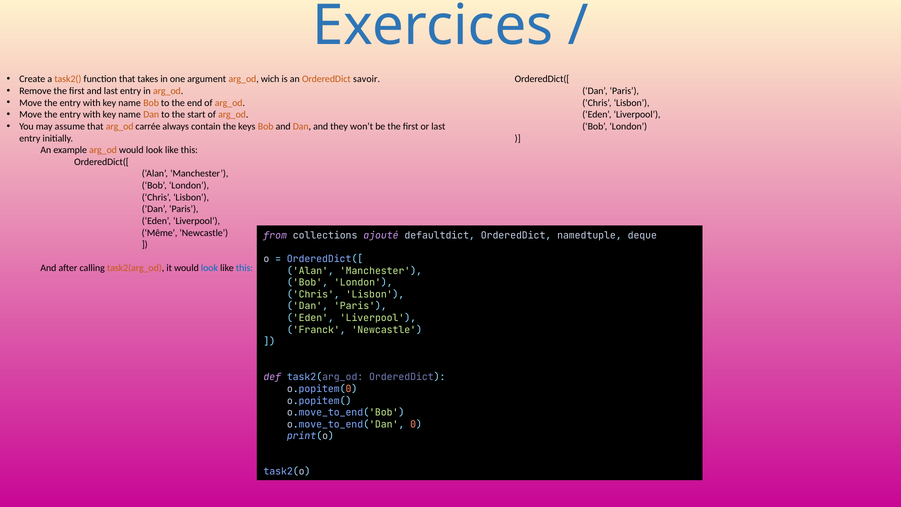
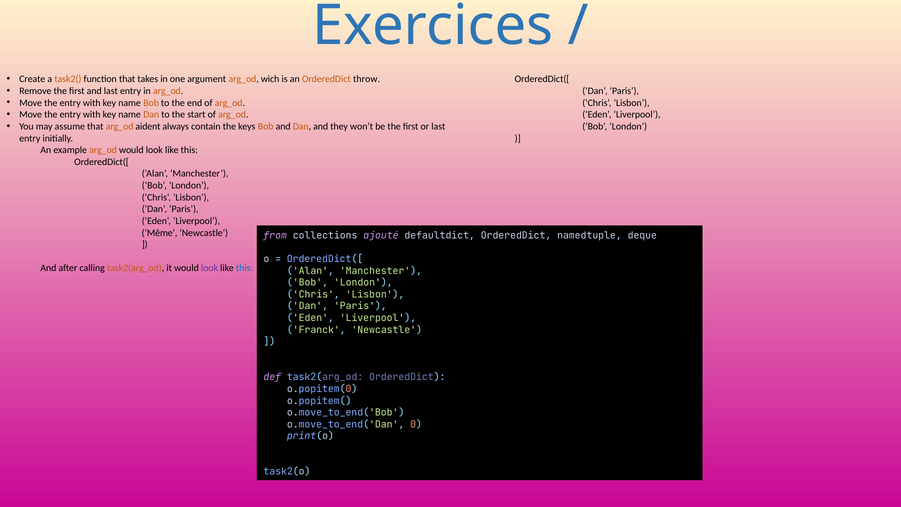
savoir: savoir -> throw (367, 79)
carrée: carrée -> aident (148, 126)
look colour: blue -> purple (209, 268)
